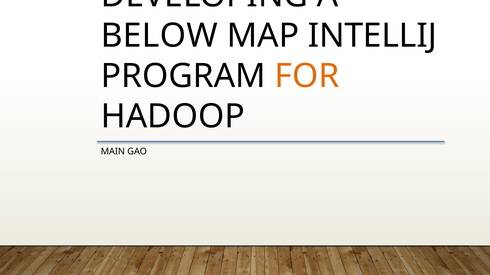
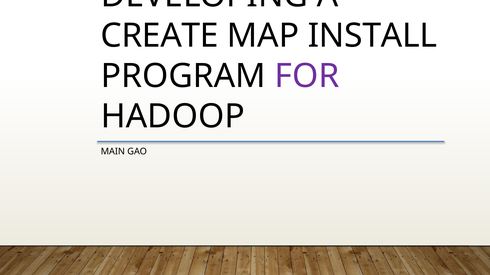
BELOW: BELOW -> CREATE (160, 36)
INTELLIJ: INTELLIJ -> INSTALL (372, 36)
FOR colour: orange -> purple (307, 76)
